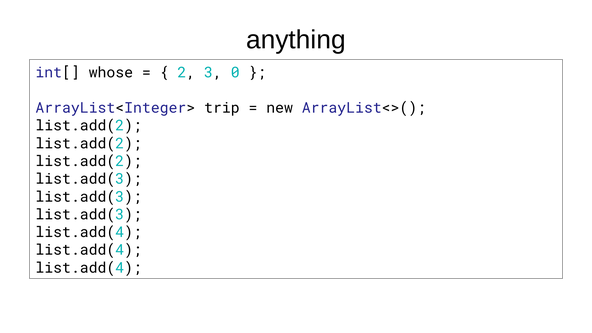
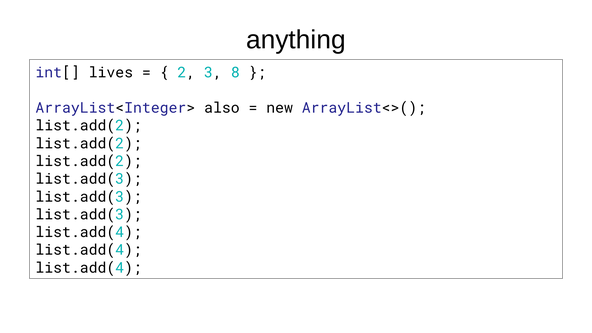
whose: whose -> lives (111, 72)
0: 0 -> 8 (235, 72)
trip: trip -> also (222, 108)
